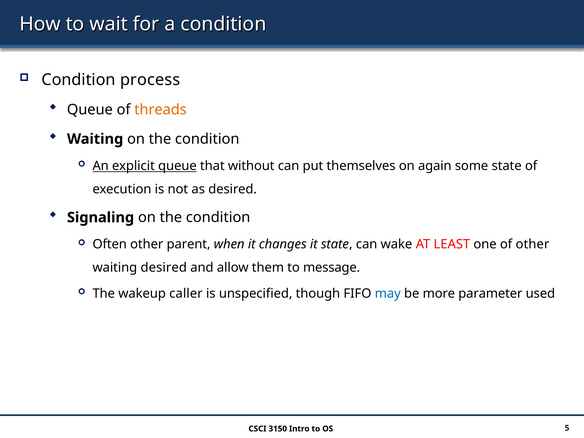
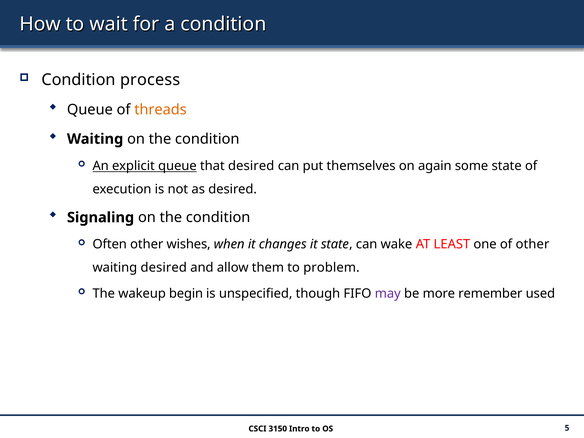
that without: without -> desired (251, 166)
parent: parent -> wishes (189, 244)
message: message -> problem (331, 268)
caller: caller -> begin (186, 294)
may colour: blue -> purple (388, 294)
parameter: parameter -> remember (490, 294)
